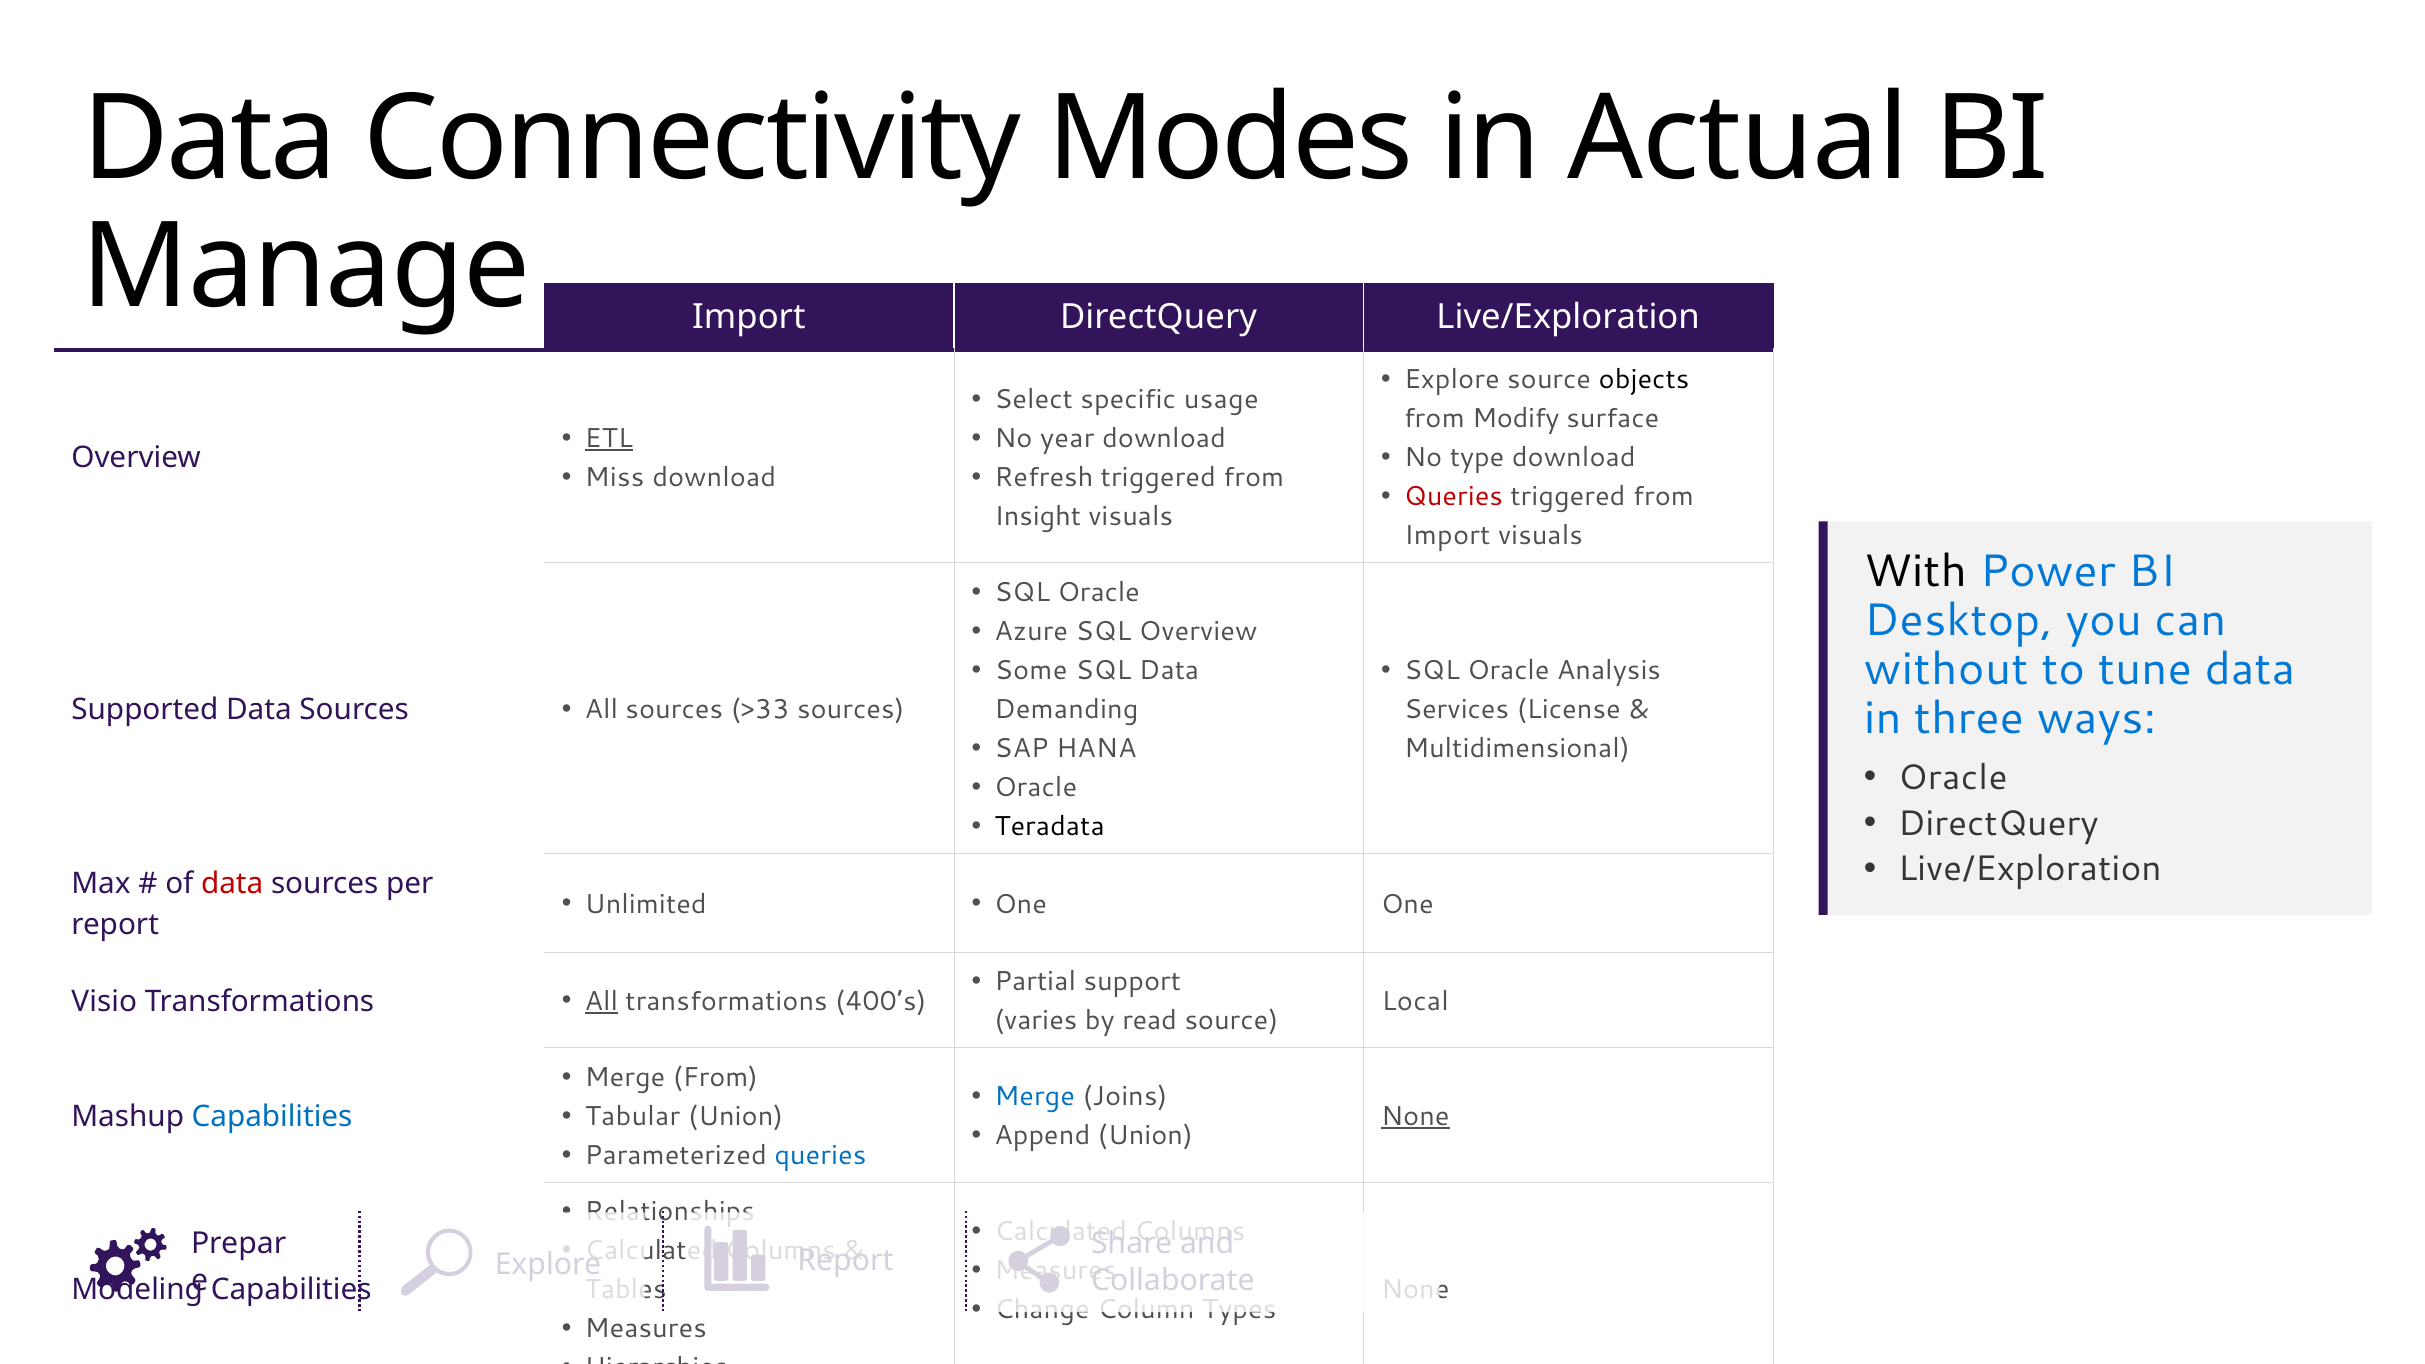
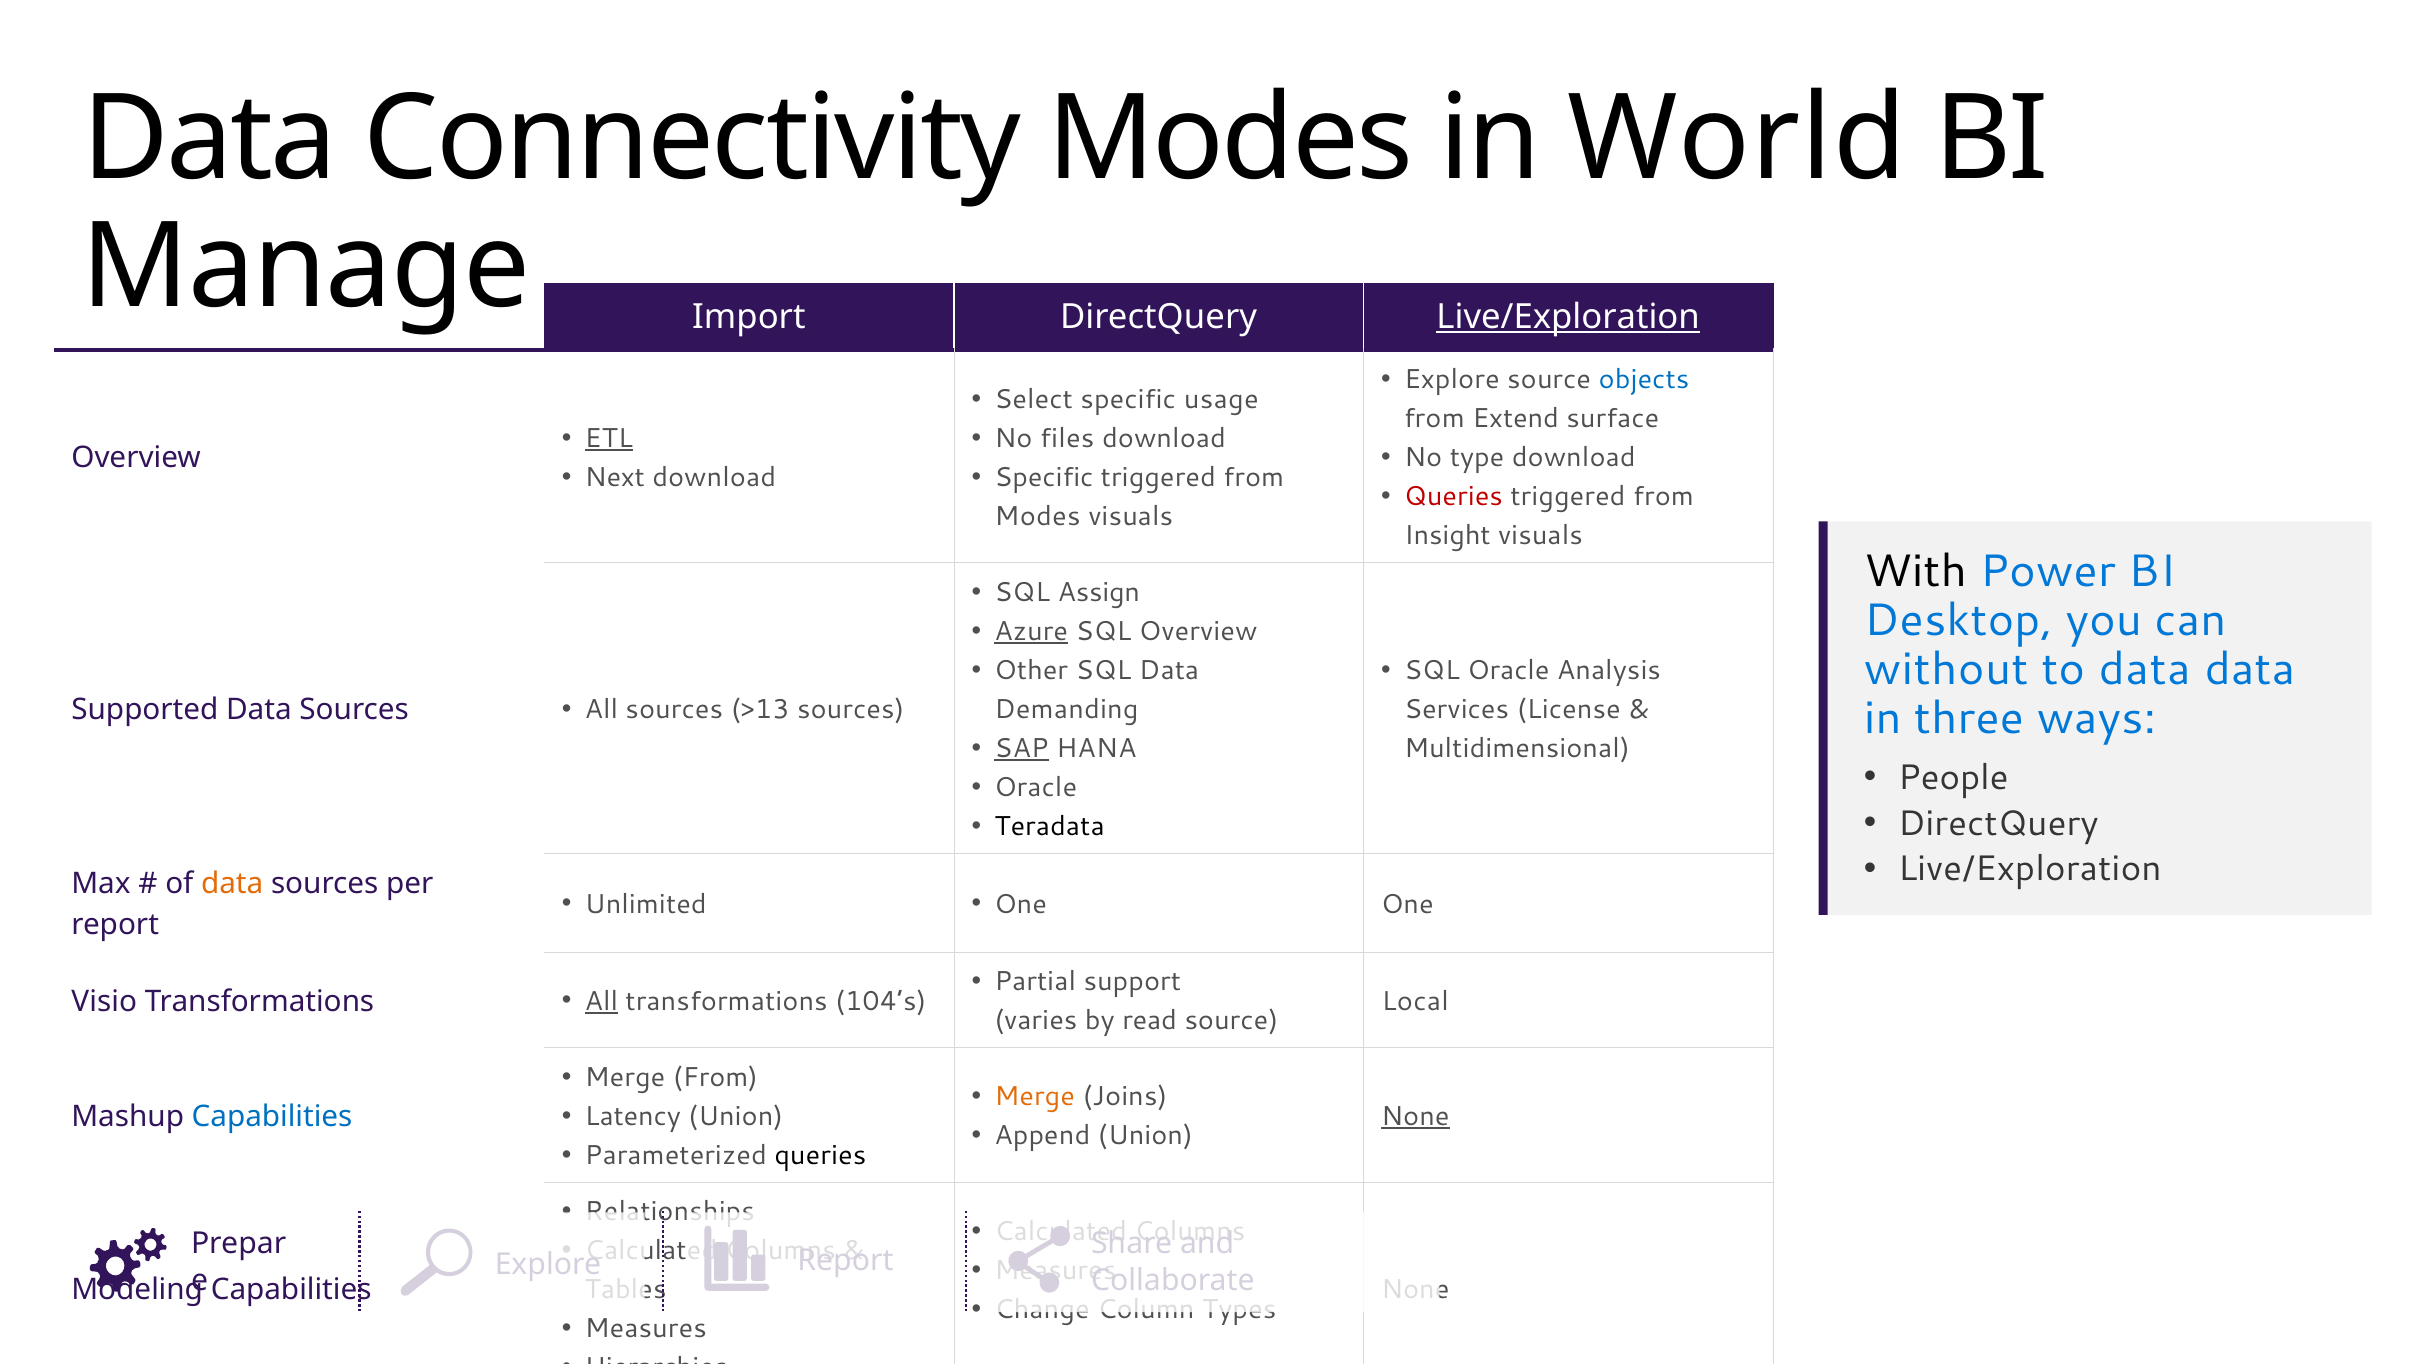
Actual: Actual -> World (1737, 139)
Live/Exploration underline: none -> present (1568, 317)
objects colour: black -> blue (1644, 380)
Modify: Modify -> Extend (1516, 419)
year: year -> files (1067, 438)
Miss: Miss -> Next (615, 477)
Refresh: Refresh -> Specific (1044, 477)
Insight: Insight -> Modes (1038, 516)
Import: Import -> Insight (1447, 536)
Oracle: Oracle -> Assign (1099, 592)
Azure underline: none -> present (1031, 631)
to tune: tune -> data (2145, 670)
Some: Some -> Other (1031, 670)
>33: >33 -> >13 (760, 709)
SAP underline: none -> present (1022, 748)
Oracle: Oracle -> People (1953, 778)
data colour: red -> orange (232, 884)
400’s: 400’s -> 104’s (881, 1001)
Merge colour: blue -> orange (1035, 1097)
Tabular: Tabular -> Latency (633, 1116)
queries colour: blue -> black (820, 1155)
